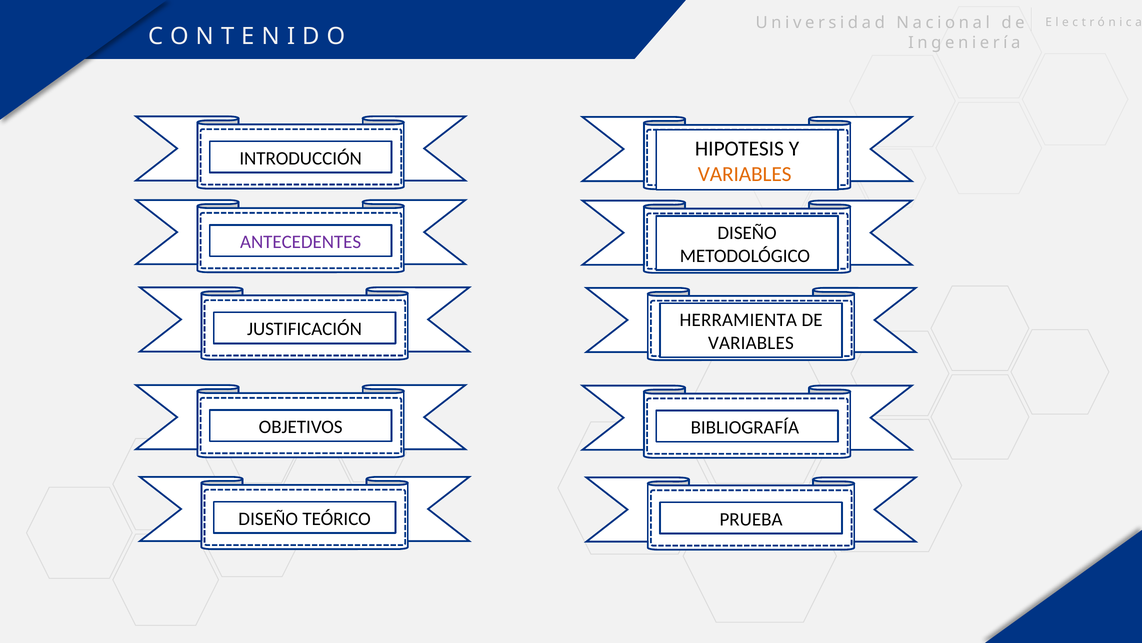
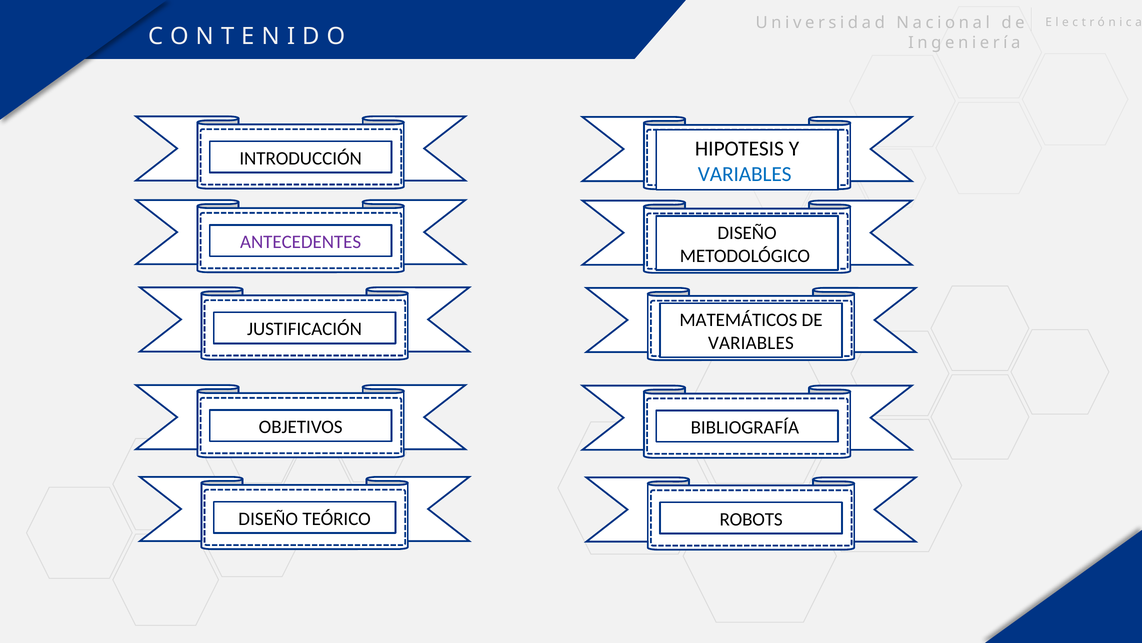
VARIABLES colour: orange -> blue (745, 174)
HERRAMIENTA: HERRAMIENTA -> MATEMÁTICOS (738, 320)
PRUEBA: PRUEBA -> ROBOTS (751, 519)
